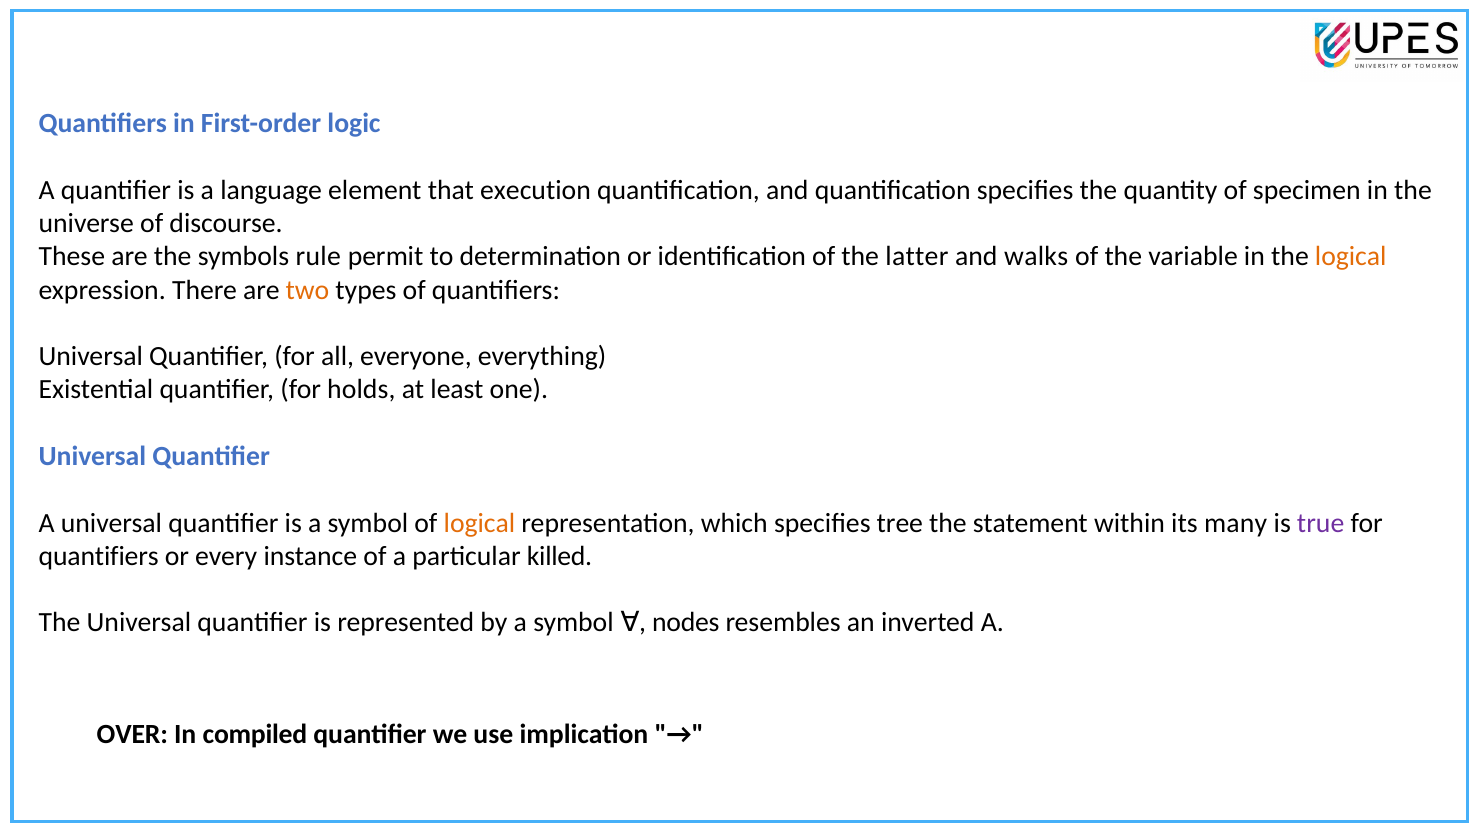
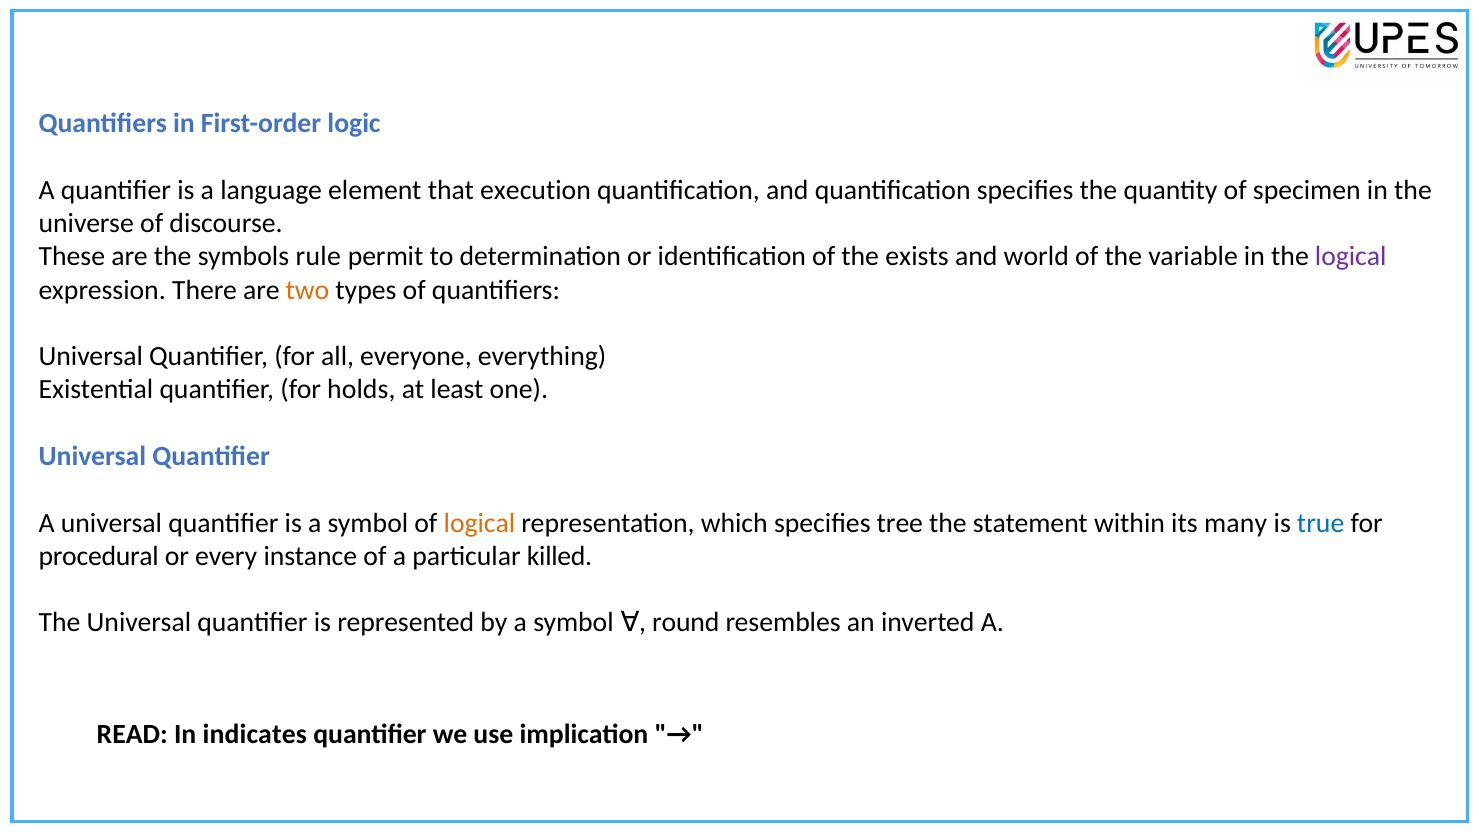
latter: latter -> exists (917, 257)
walks: walks -> world (1036, 257)
logical colour: orange -> purple (1351, 257)
true colour: purple -> blue (1321, 523)
quantifiers: quantifiers -> procedural (99, 556)
nodes: nodes -> round (686, 623)
OVER: OVER -> READ (132, 734)
compiled: compiled -> indicates (255, 734)
